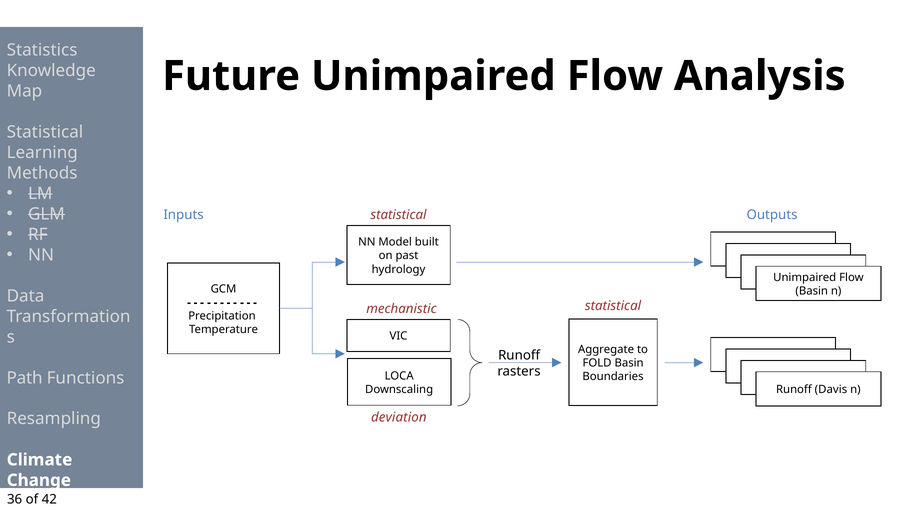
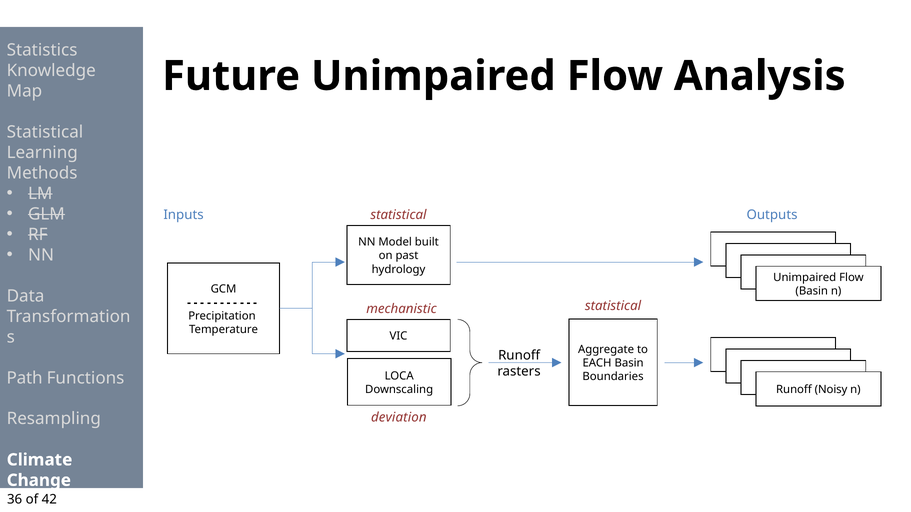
FOLD: FOLD -> EACH (597, 363)
Davis: Davis -> Noisy (831, 390)
